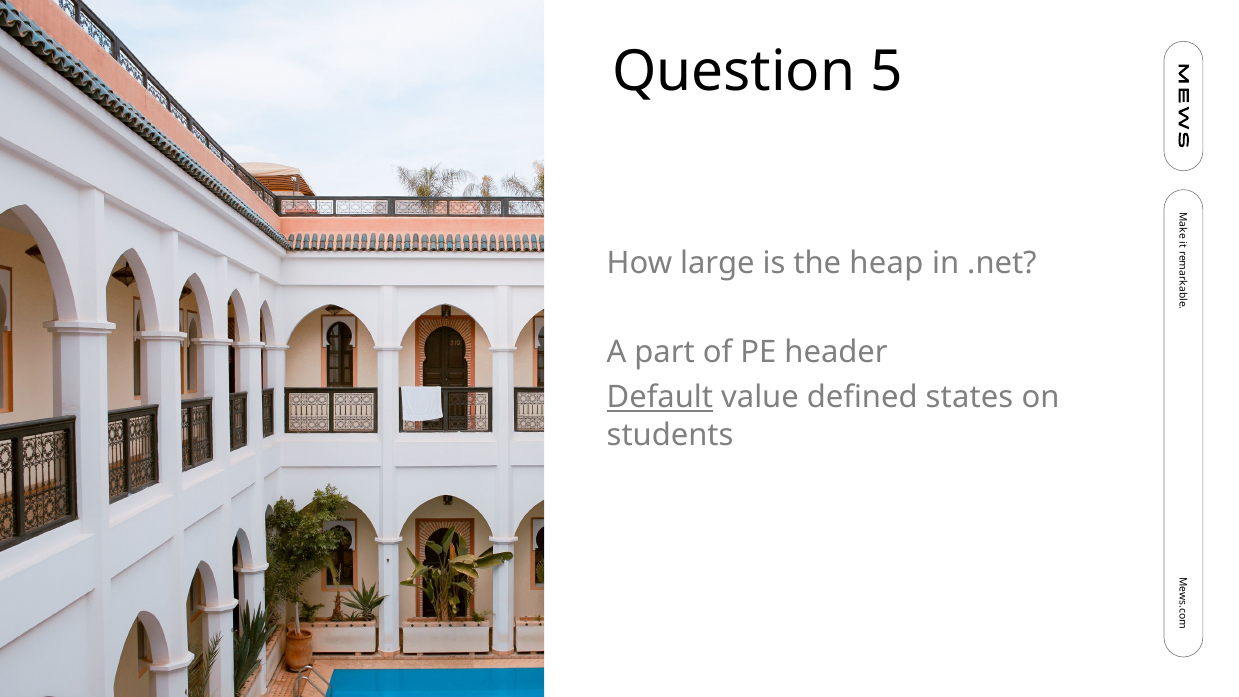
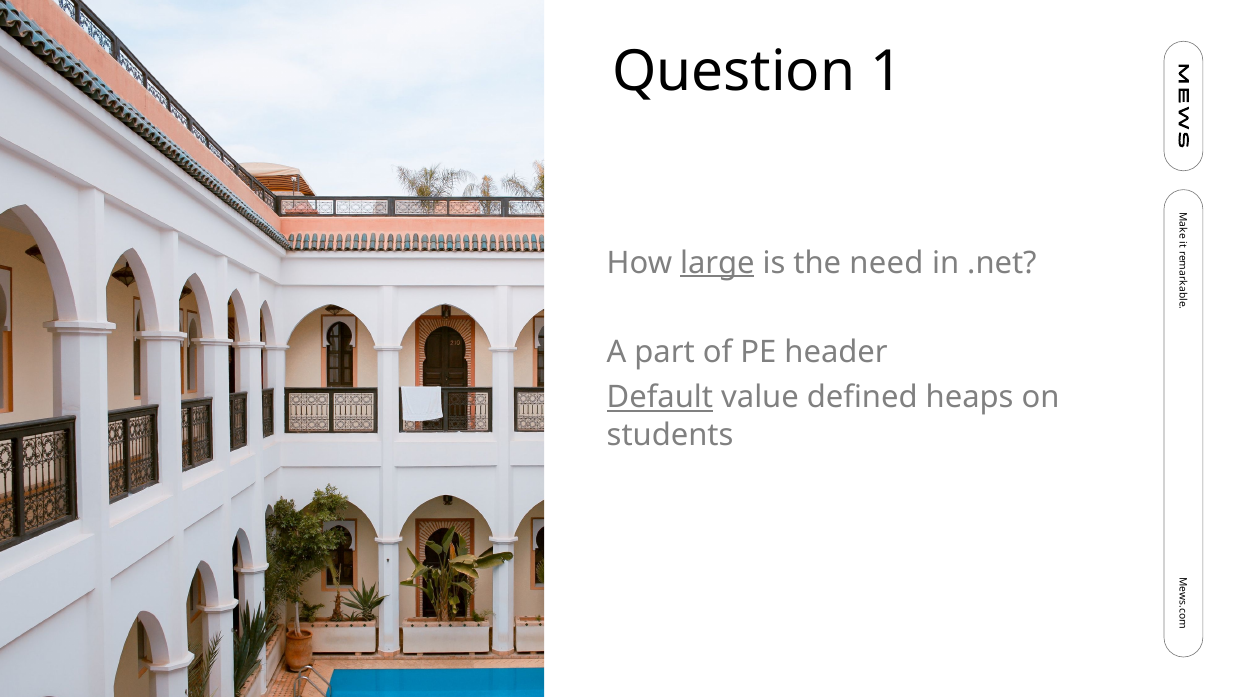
5: 5 -> 1 (886, 72)
large underline: none -> present (717, 263)
heap: heap -> need (886, 263)
states: states -> heaps (970, 398)
